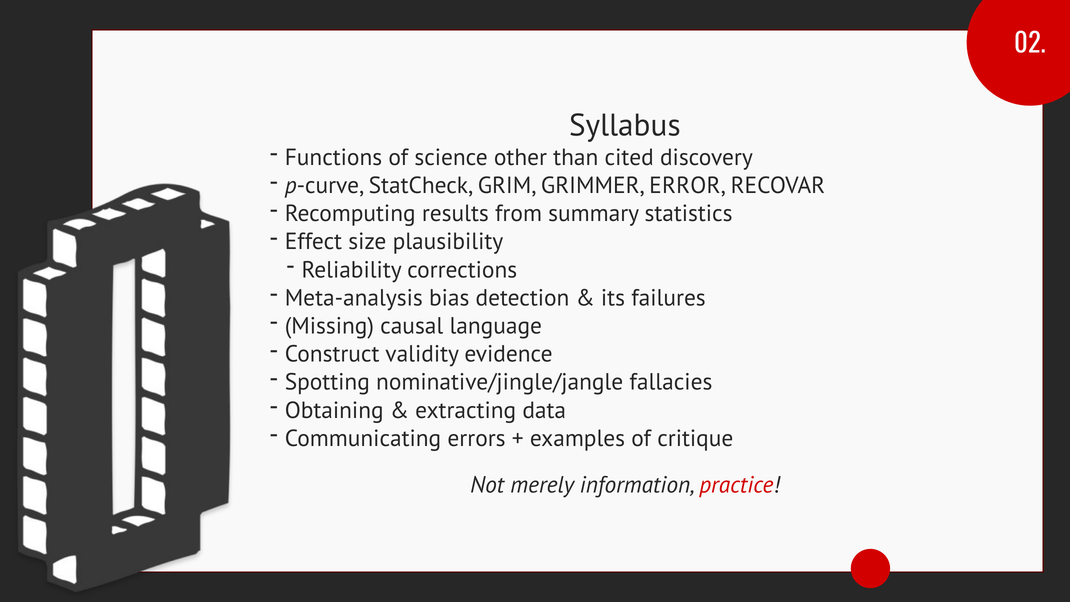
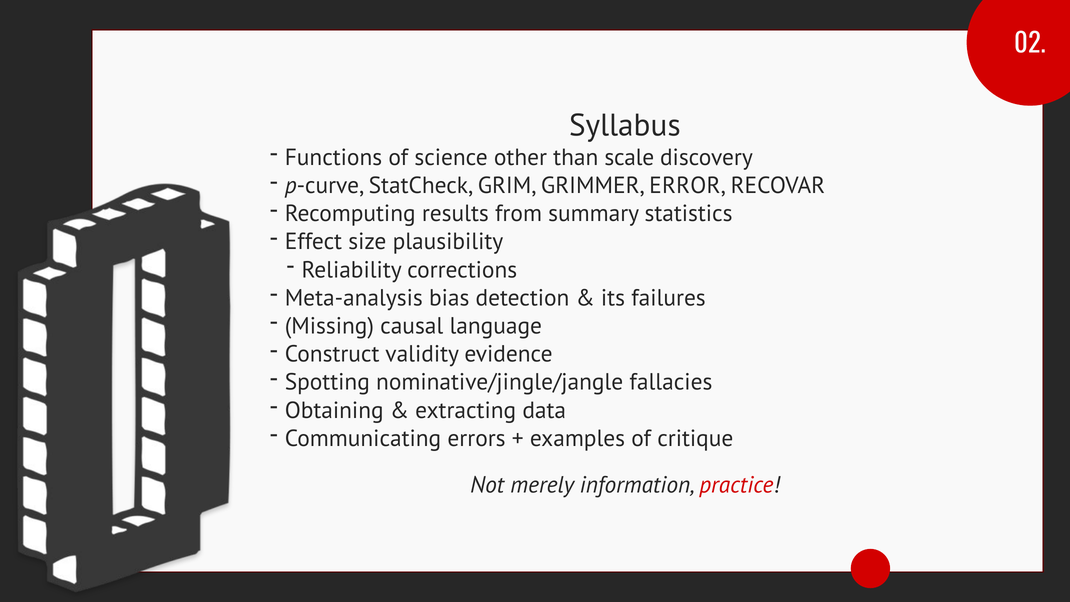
cited: cited -> scale (629, 157)
